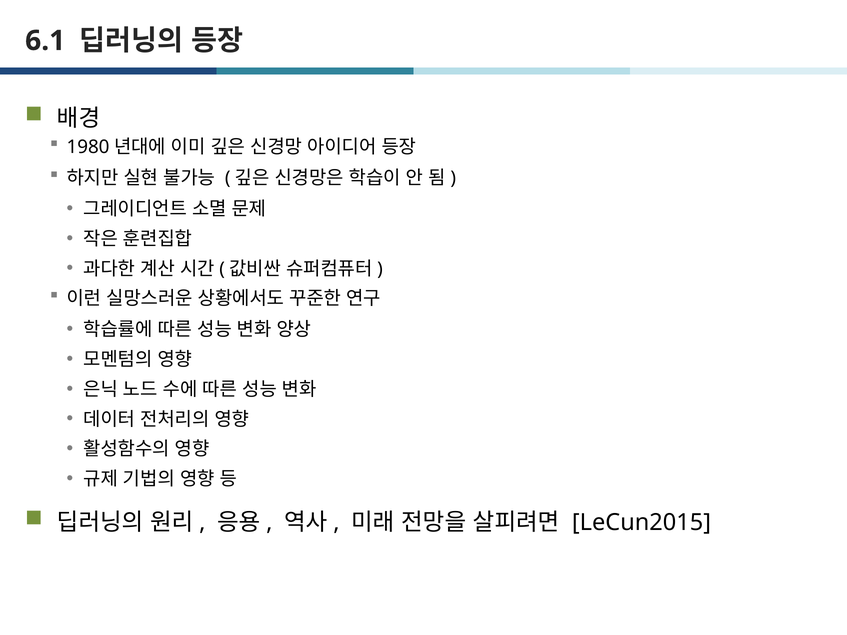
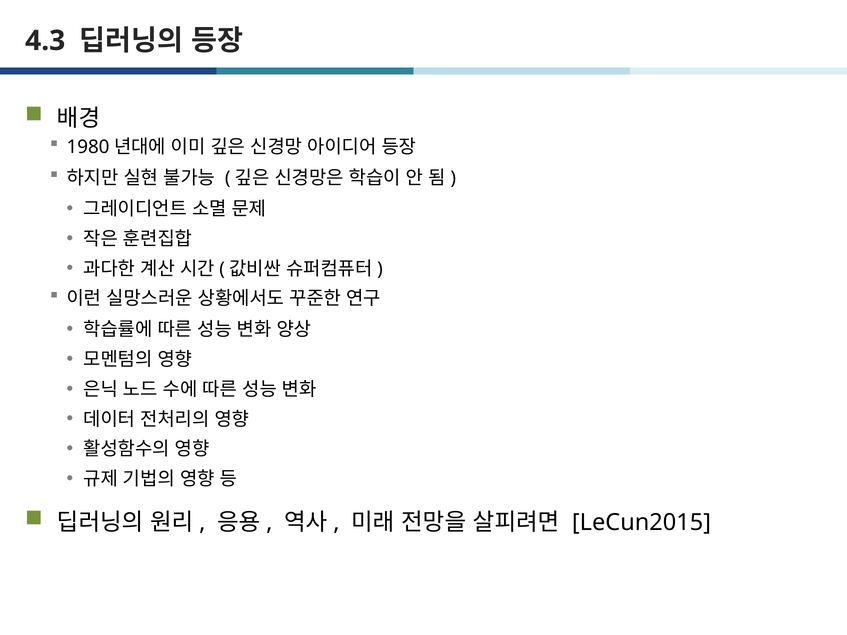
6.1: 6.1 -> 4.3 (45, 41)
